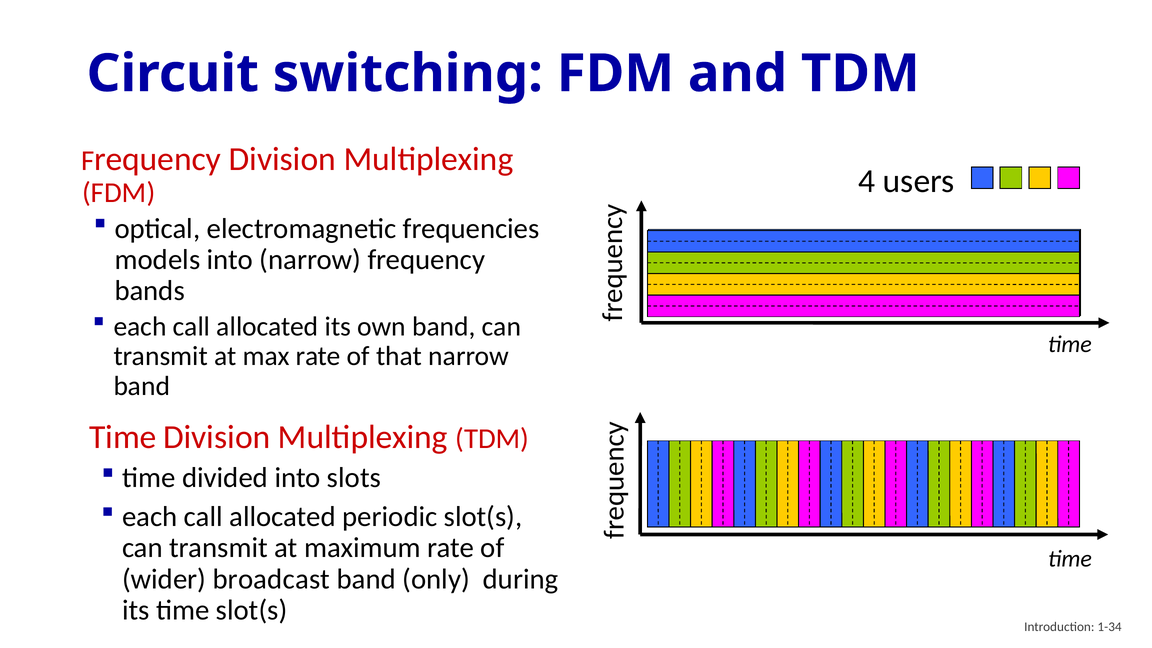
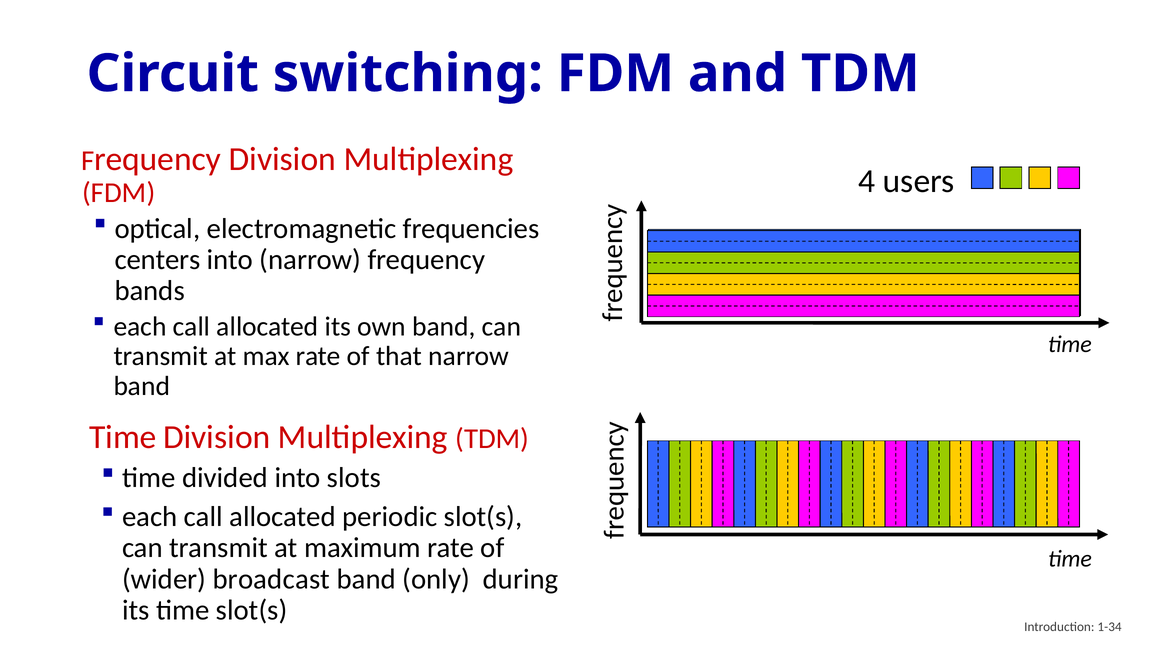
models: models -> centers (158, 260)
